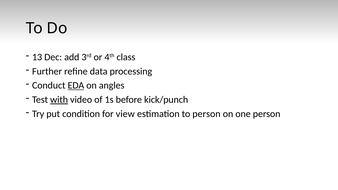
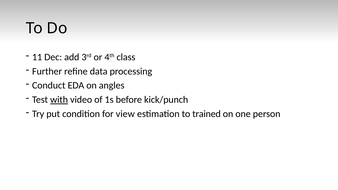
13: 13 -> 11 (37, 57)
EDA underline: present -> none (76, 85)
to person: person -> trained (207, 114)
